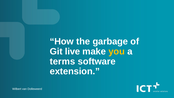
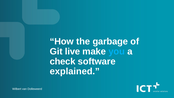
you colour: yellow -> light blue (117, 51)
terms: terms -> check (63, 61)
extension: extension -> explained (75, 71)
